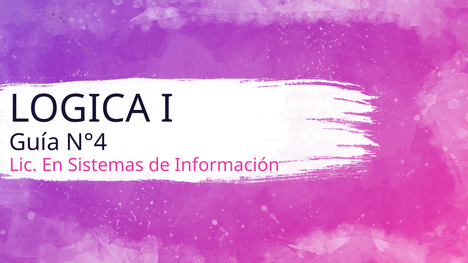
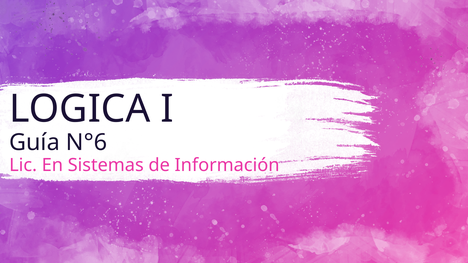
N°4: N°4 -> N°6 (86, 143)
